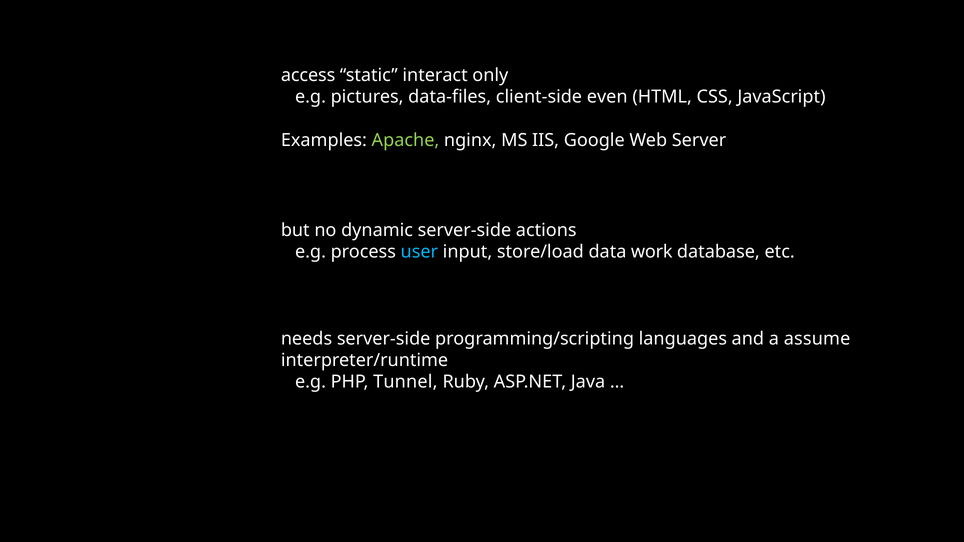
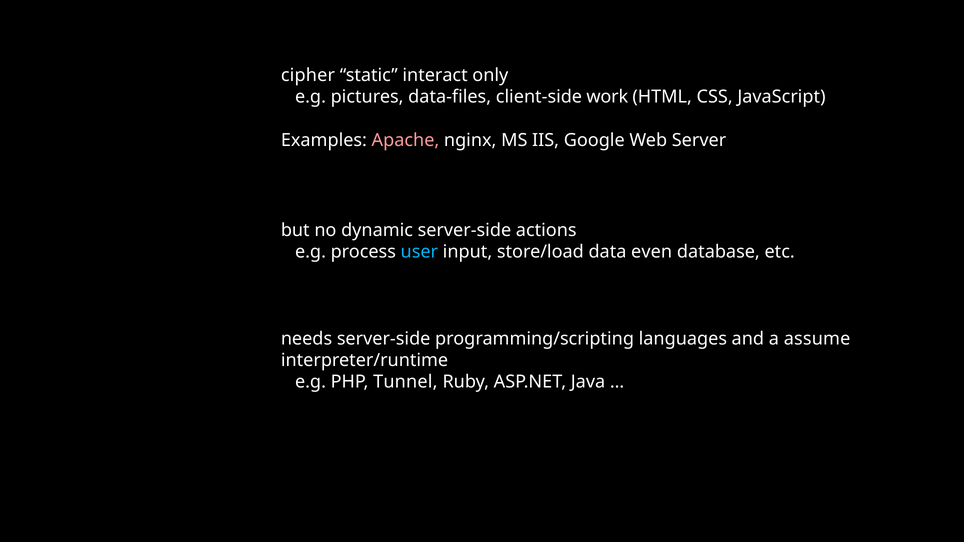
access: access -> cipher (308, 75)
even: even -> work (607, 97)
Apache colour: light green -> pink (405, 140)
work: work -> even (652, 252)
